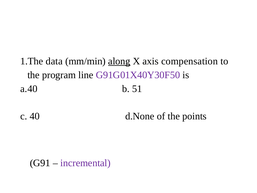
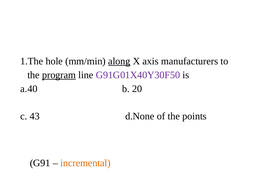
data: data -> hole (54, 61)
compensation: compensation -> manufacturers (190, 61)
program underline: none -> present (59, 75)
51: 51 -> 20 (137, 89)
40: 40 -> 43 (35, 116)
incremental colour: purple -> orange (86, 163)
